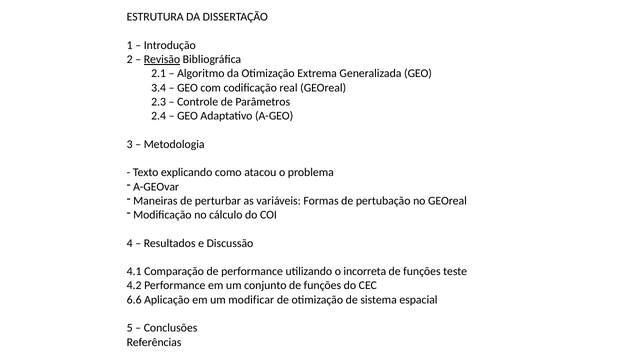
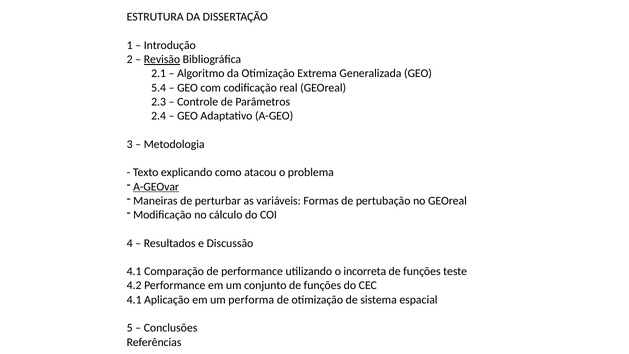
3.4: 3.4 -> 5.4 (159, 88)
A-GEOvar underline: none -> present (156, 187)
6.6: 6.6 -> 4.1 (134, 300)
modificar: modificar -> performa (251, 300)
